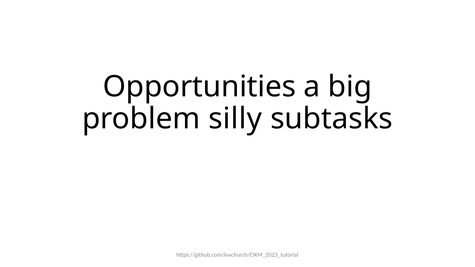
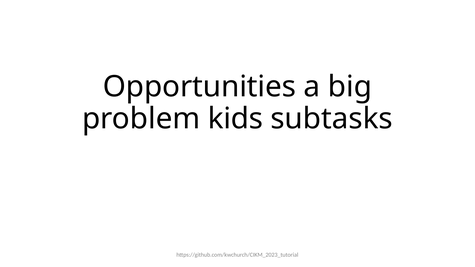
silly: silly -> kids (236, 119)
